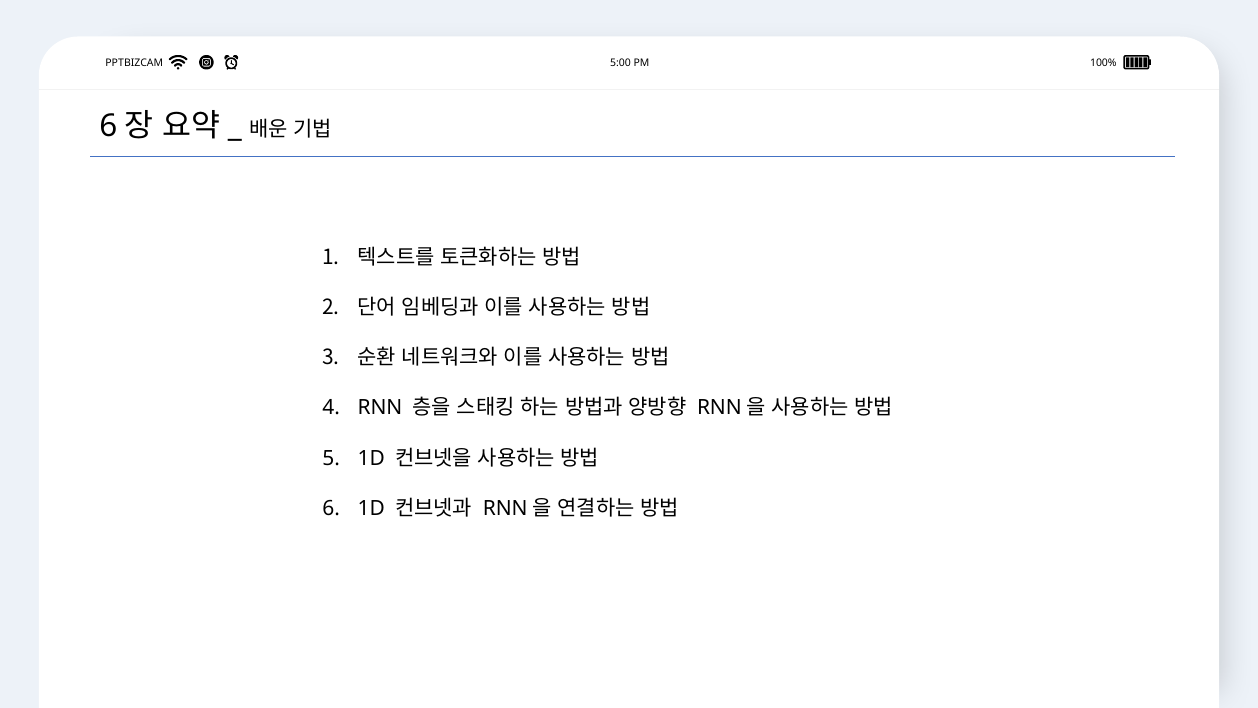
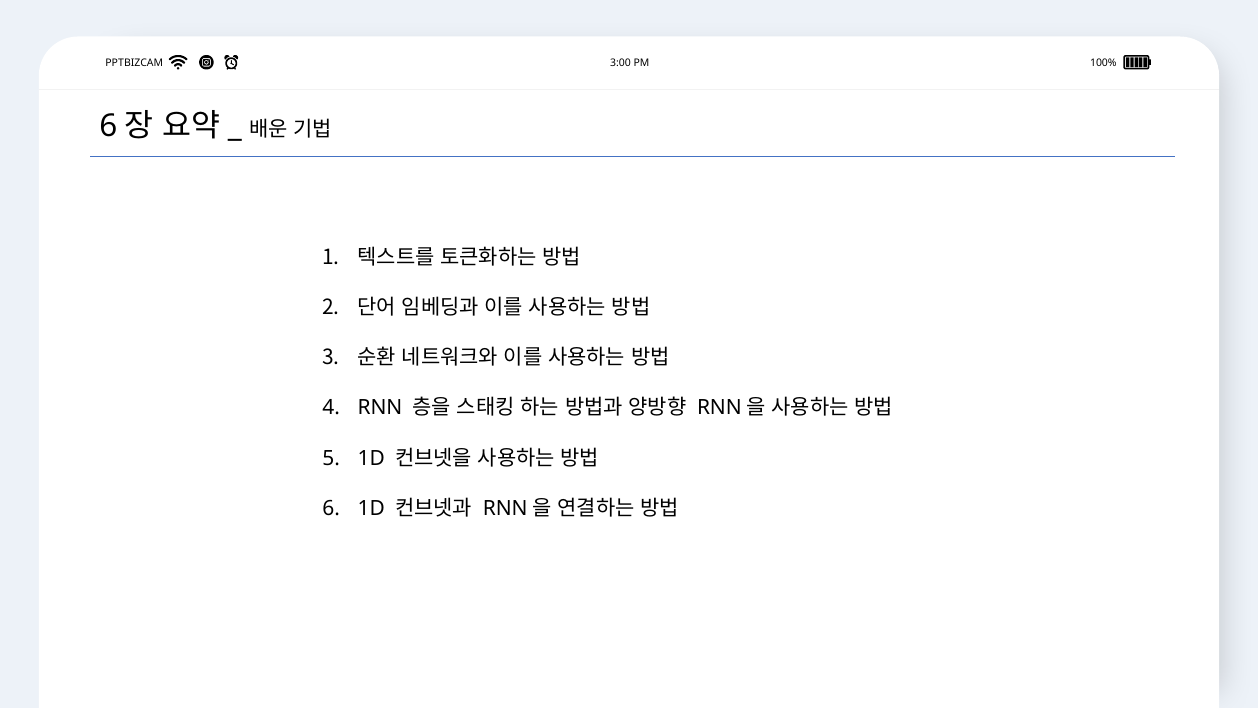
5:00: 5:00 -> 3:00 (621, 63)
